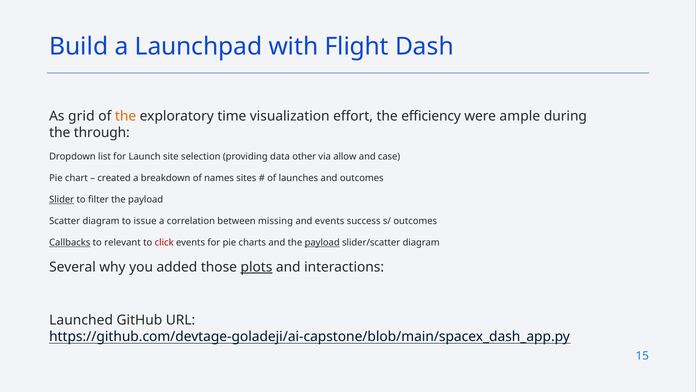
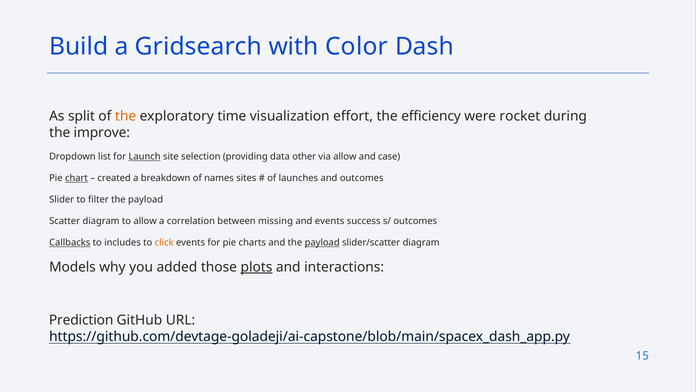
Launchpad: Launchpad -> Gridsearch (198, 46)
Flight: Flight -> Color (357, 46)
grid: grid -> split (81, 116)
ample: ample -> rocket (520, 116)
through: through -> improve (102, 133)
Launch underline: none -> present (145, 156)
chart underline: none -> present (76, 178)
Slider underline: present -> none (62, 199)
to issue: issue -> allow (145, 221)
relevant: relevant -> includes (123, 242)
click colour: red -> orange (164, 242)
Several: Several -> Models (73, 267)
Launched: Launched -> Prediction (81, 320)
